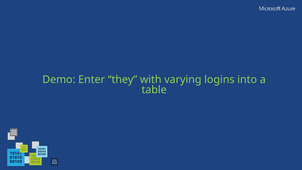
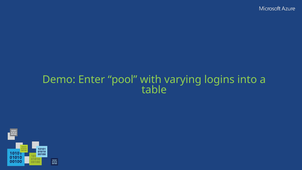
they: they -> pool (122, 79)
